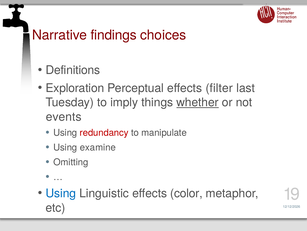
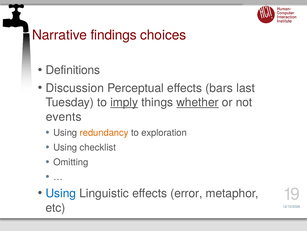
Exploration: Exploration -> Discussion (75, 88)
filter: filter -> bars (219, 88)
imply underline: none -> present (124, 102)
redundancy colour: red -> orange (104, 132)
manipulate: manipulate -> exploration (164, 132)
examine: examine -> checklist (98, 147)
color: color -> error (186, 193)
